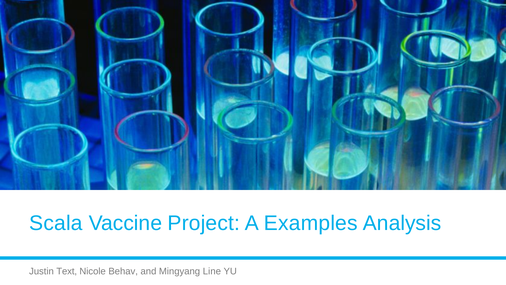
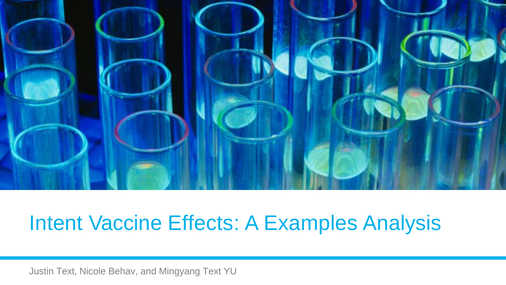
Scala: Scala -> Intent (56, 223)
Project: Project -> Effects (204, 223)
Mingyang Line: Line -> Text (212, 271)
